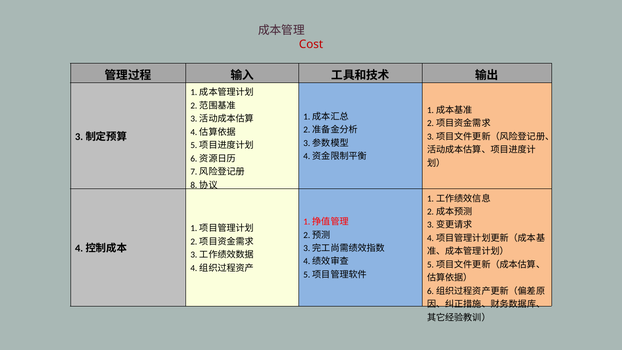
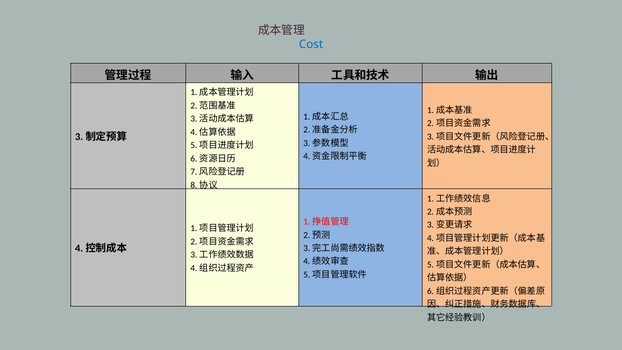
Cost colour: red -> blue (311, 45)
